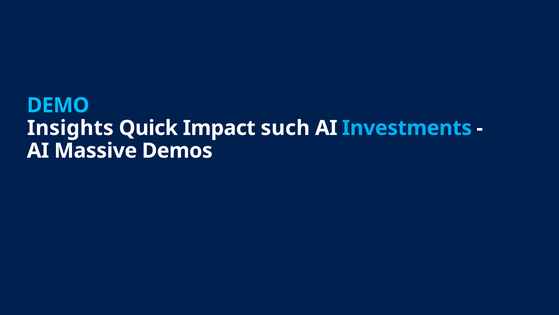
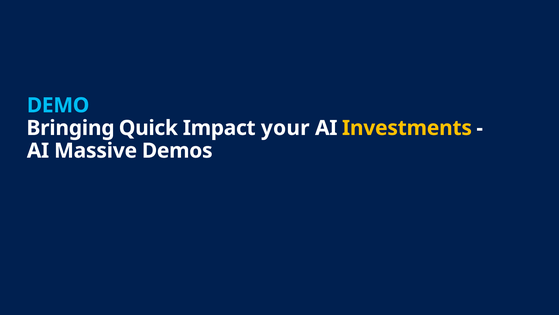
Insights: Insights -> Bringing (71, 128)
such: such -> your (285, 128)
Investments colour: light blue -> yellow (407, 128)
